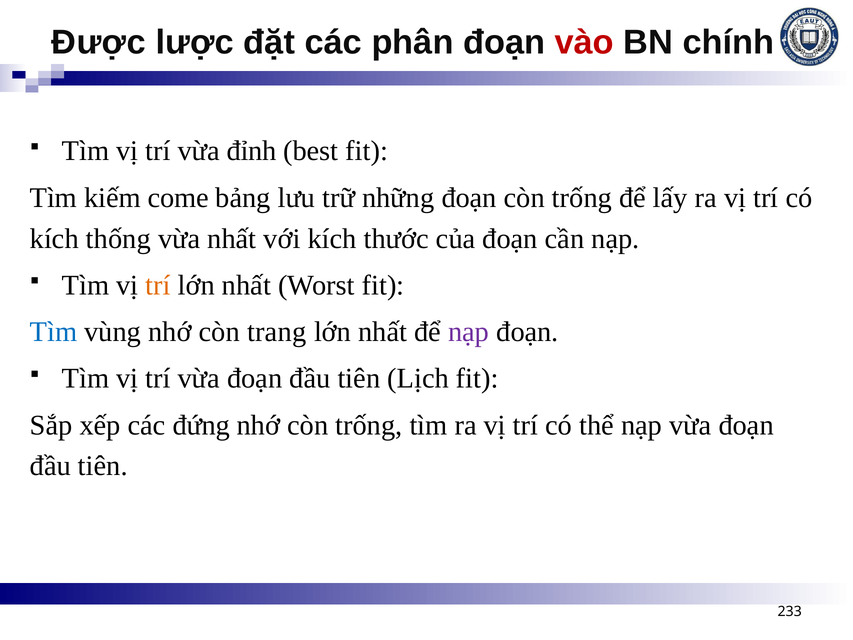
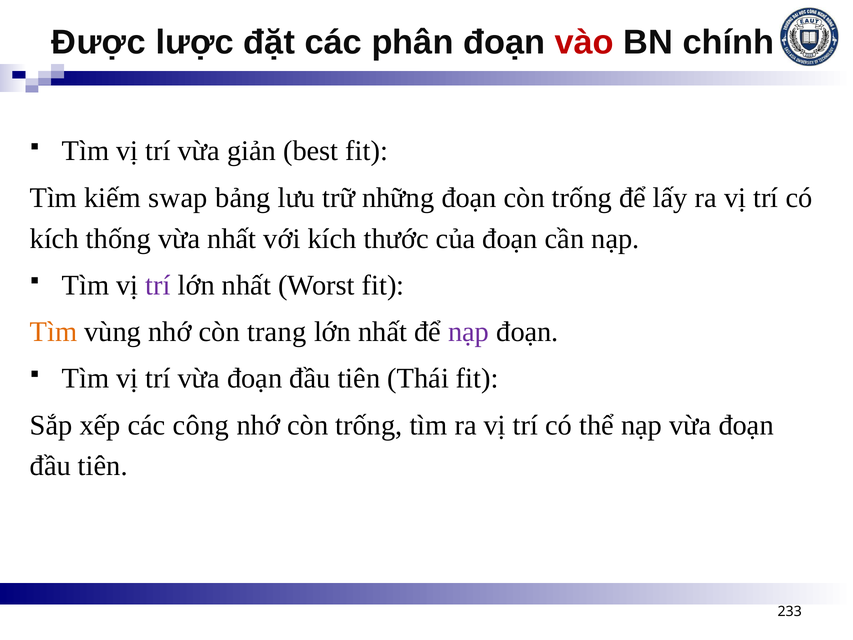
đỉnh: đỉnh -> giản (252, 151)
come: come -> swap (178, 198)
trí colour: orange -> purple (158, 285)
Tìm colour: blue -> orange (53, 332)
Lịch: Lịch -> Thái (418, 378)
đứng: đứng -> công (201, 425)
